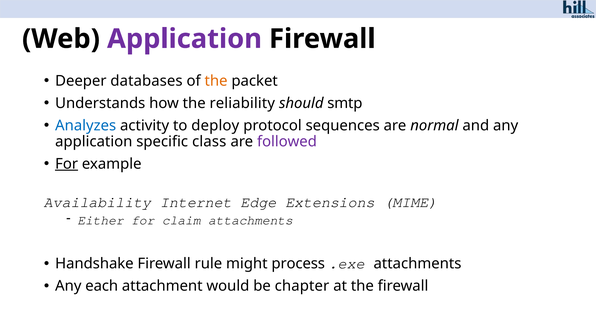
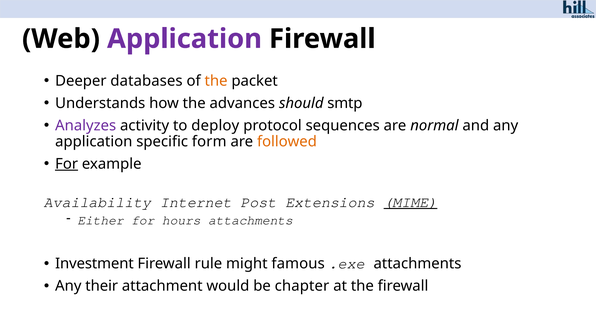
reliability: reliability -> advances (242, 103)
Analyzes colour: blue -> purple (86, 126)
class: class -> form (209, 142)
followed colour: purple -> orange (287, 142)
Edge: Edge -> Post (259, 202)
MIME underline: none -> present (411, 202)
claim: claim -> hours (181, 220)
Handshake: Handshake -> Investment (94, 264)
process: process -> famous (298, 264)
each: each -> their (102, 286)
